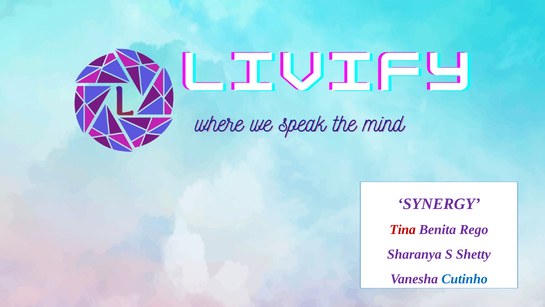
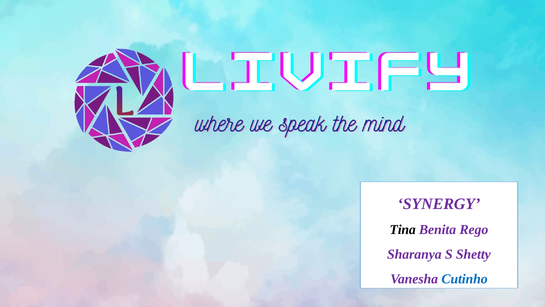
Tina colour: red -> black (403, 229)
